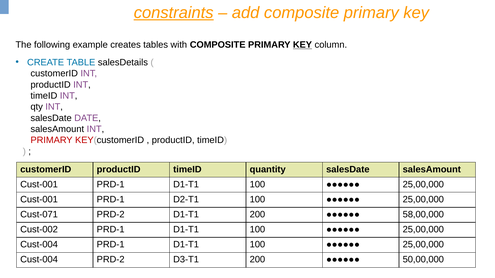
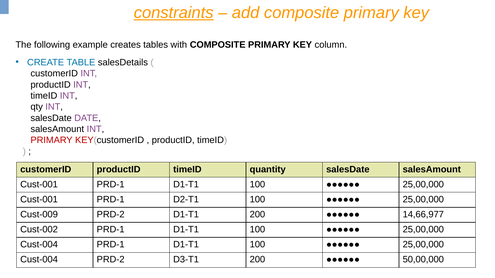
KEY underline: present -> none (302, 45)
Cust-071: Cust-071 -> Cust-009 (39, 215)
58,00,000: 58,00,000 -> 14,66,977 (423, 215)
